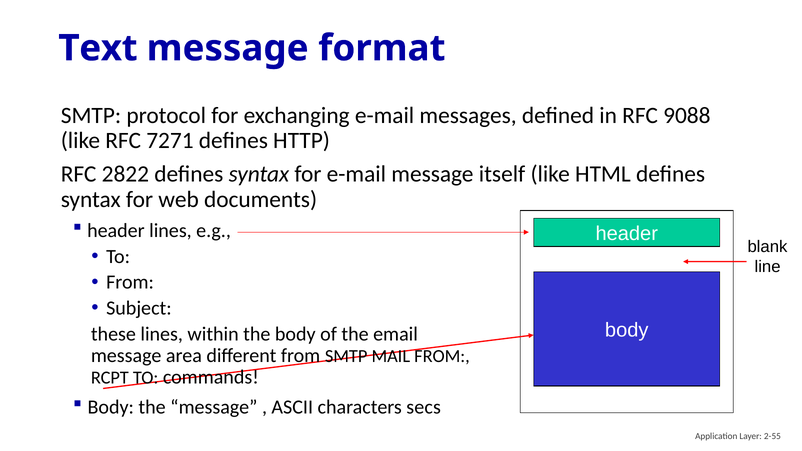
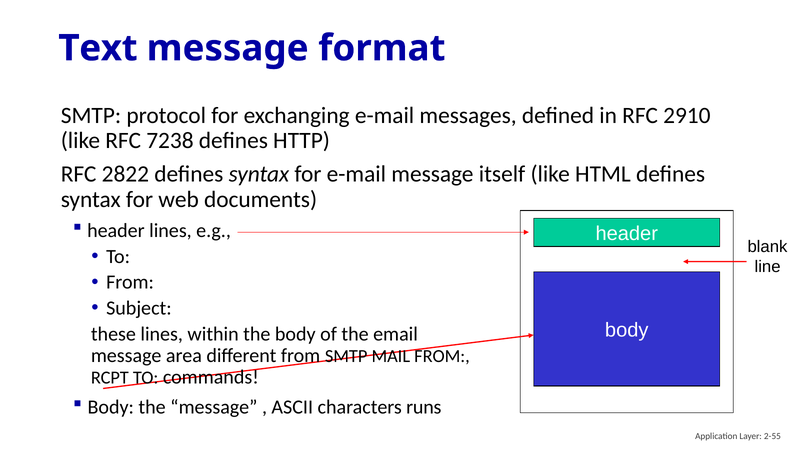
9088: 9088 -> 2910 (687, 115)
7271: 7271 -> 7238 (170, 141)
secs: secs -> runs (424, 407)
